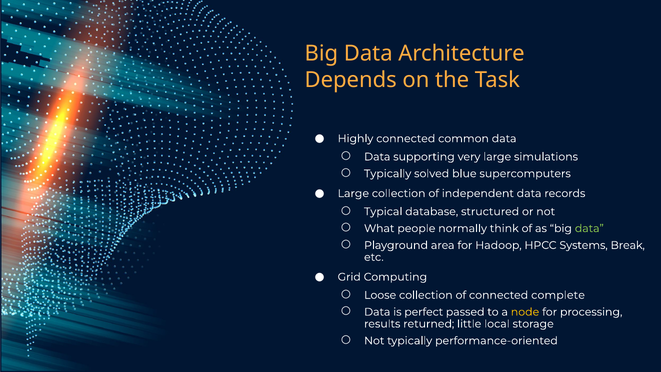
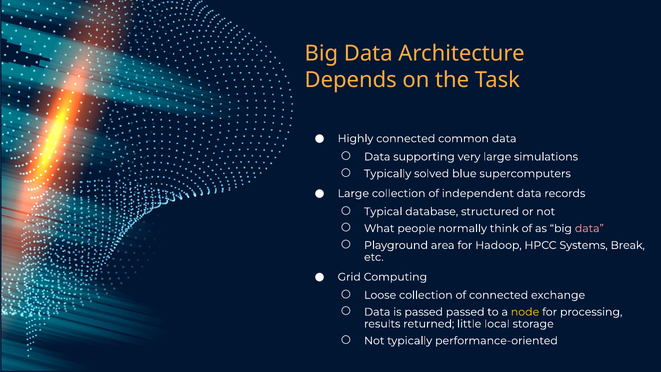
data colour: light green -> pink (589, 228)
complete: complete -> exchange (558, 295)
is perfect: perfect -> passed (424, 312)
